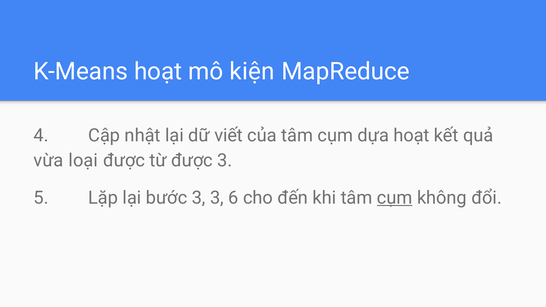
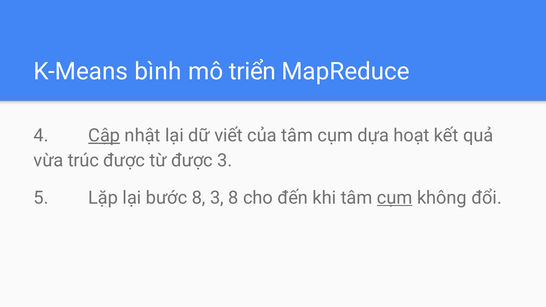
K-Means hoạt: hoạt -> bình (158, 72)
kiện: kiện -> triển (252, 72)
Cập underline: none -> present (104, 136)
loại: loại -> trúc (83, 161)
bước 3: 3 -> 8 (199, 198)
3 6: 6 -> 8 (233, 198)
